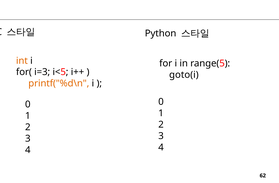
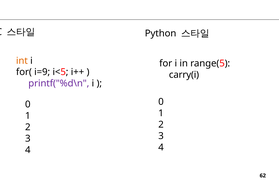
i=3: i=3 -> i=9 (42, 72)
goto(i: goto(i -> carry(i (184, 75)
printf("%d\n colour: orange -> purple (59, 84)
